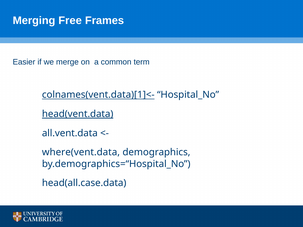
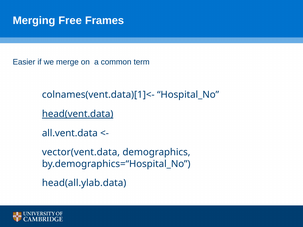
colnames(vent.data)[1]<- underline: present -> none (98, 95)
where(vent.data: where(vent.data -> vector(vent.data (81, 152)
head(all.case.data: head(all.case.data -> head(all.ylab.data (84, 183)
